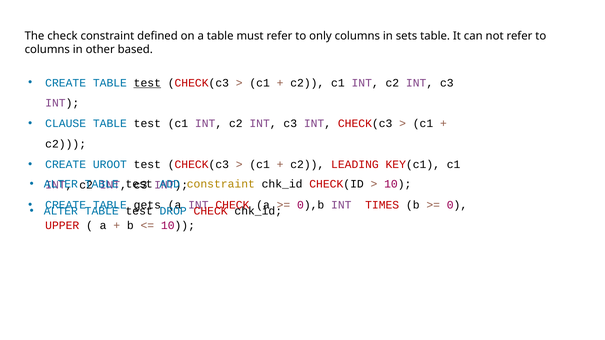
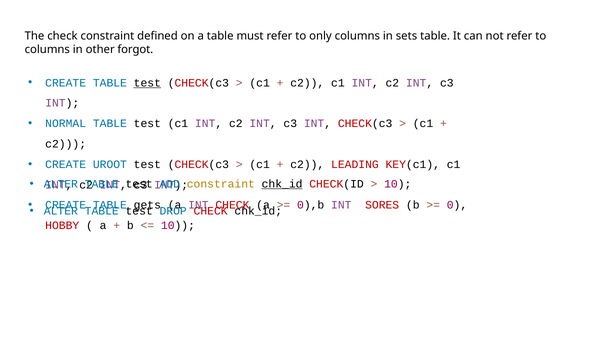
based: based -> forgot (135, 50)
CLAUSE: CLAUSE -> NORMAL (66, 124)
chk_id underline: none -> present (282, 184)
TIMES: TIMES -> SORES (382, 205)
UPPER: UPPER -> HOBBY (62, 226)
